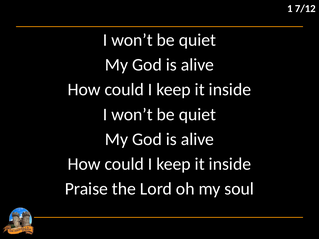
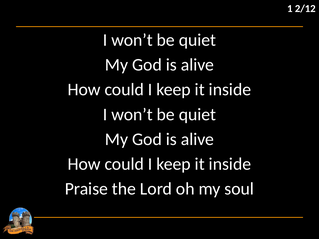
7/12: 7/12 -> 2/12 (305, 9)
